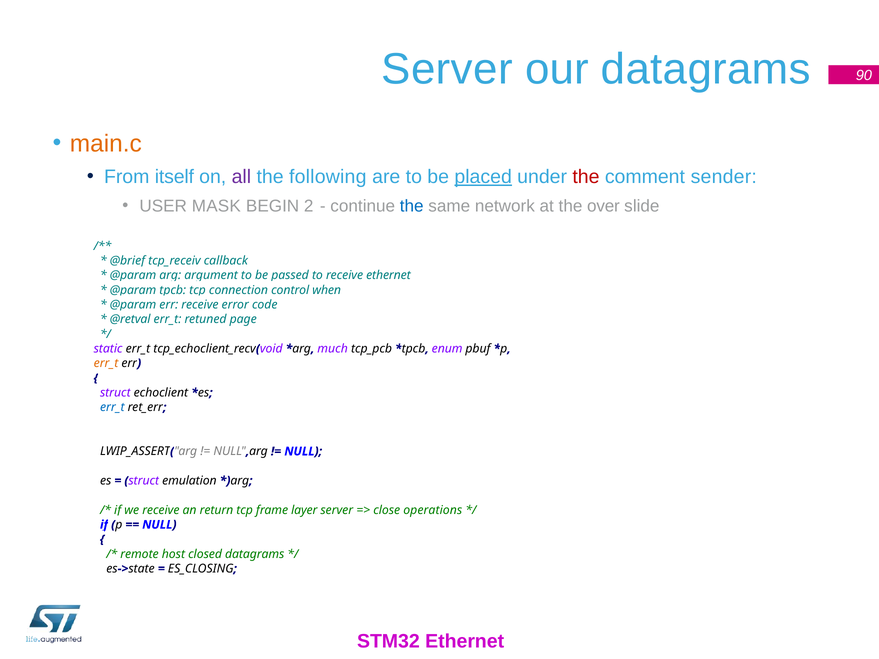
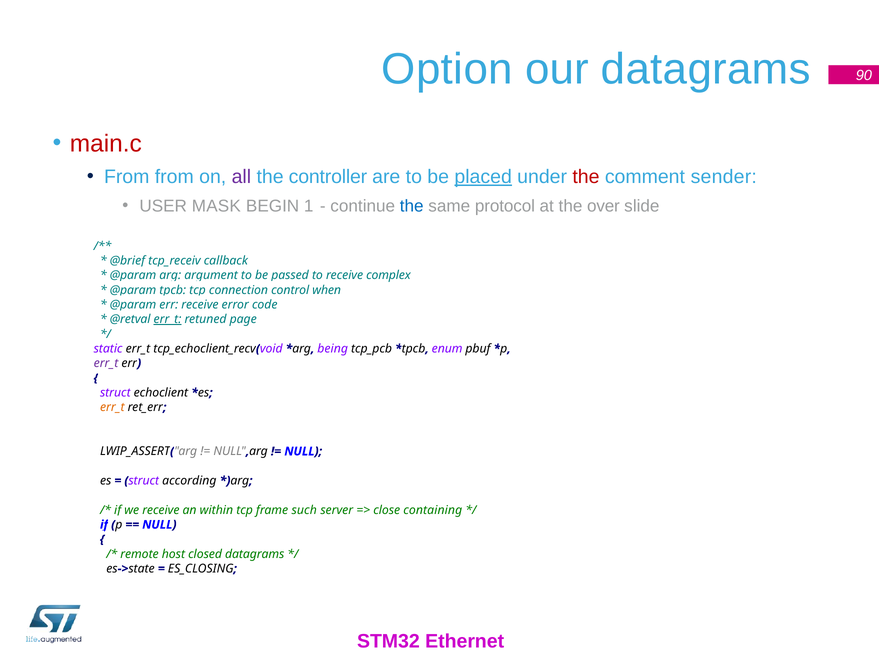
Server: Server -> Option (447, 69)
main.c colour: orange -> red (106, 144)
From itself: itself -> from (174, 177)
following: following -> controller (328, 177)
2: 2 -> 1 (309, 206)
network: network -> protocol (505, 206)
ethernet: ethernet -> complex (388, 275)
err_t underline: none -> present (167, 319)
much: much -> being (333, 349)
err_t colour: orange -> purple (106, 363)
err_t colour: blue -> orange (112, 408)
emulation: emulation -> according (189, 481)
return: return -> within (216, 510)
layer: layer -> such (304, 510)
operations: operations -> containing (433, 510)
